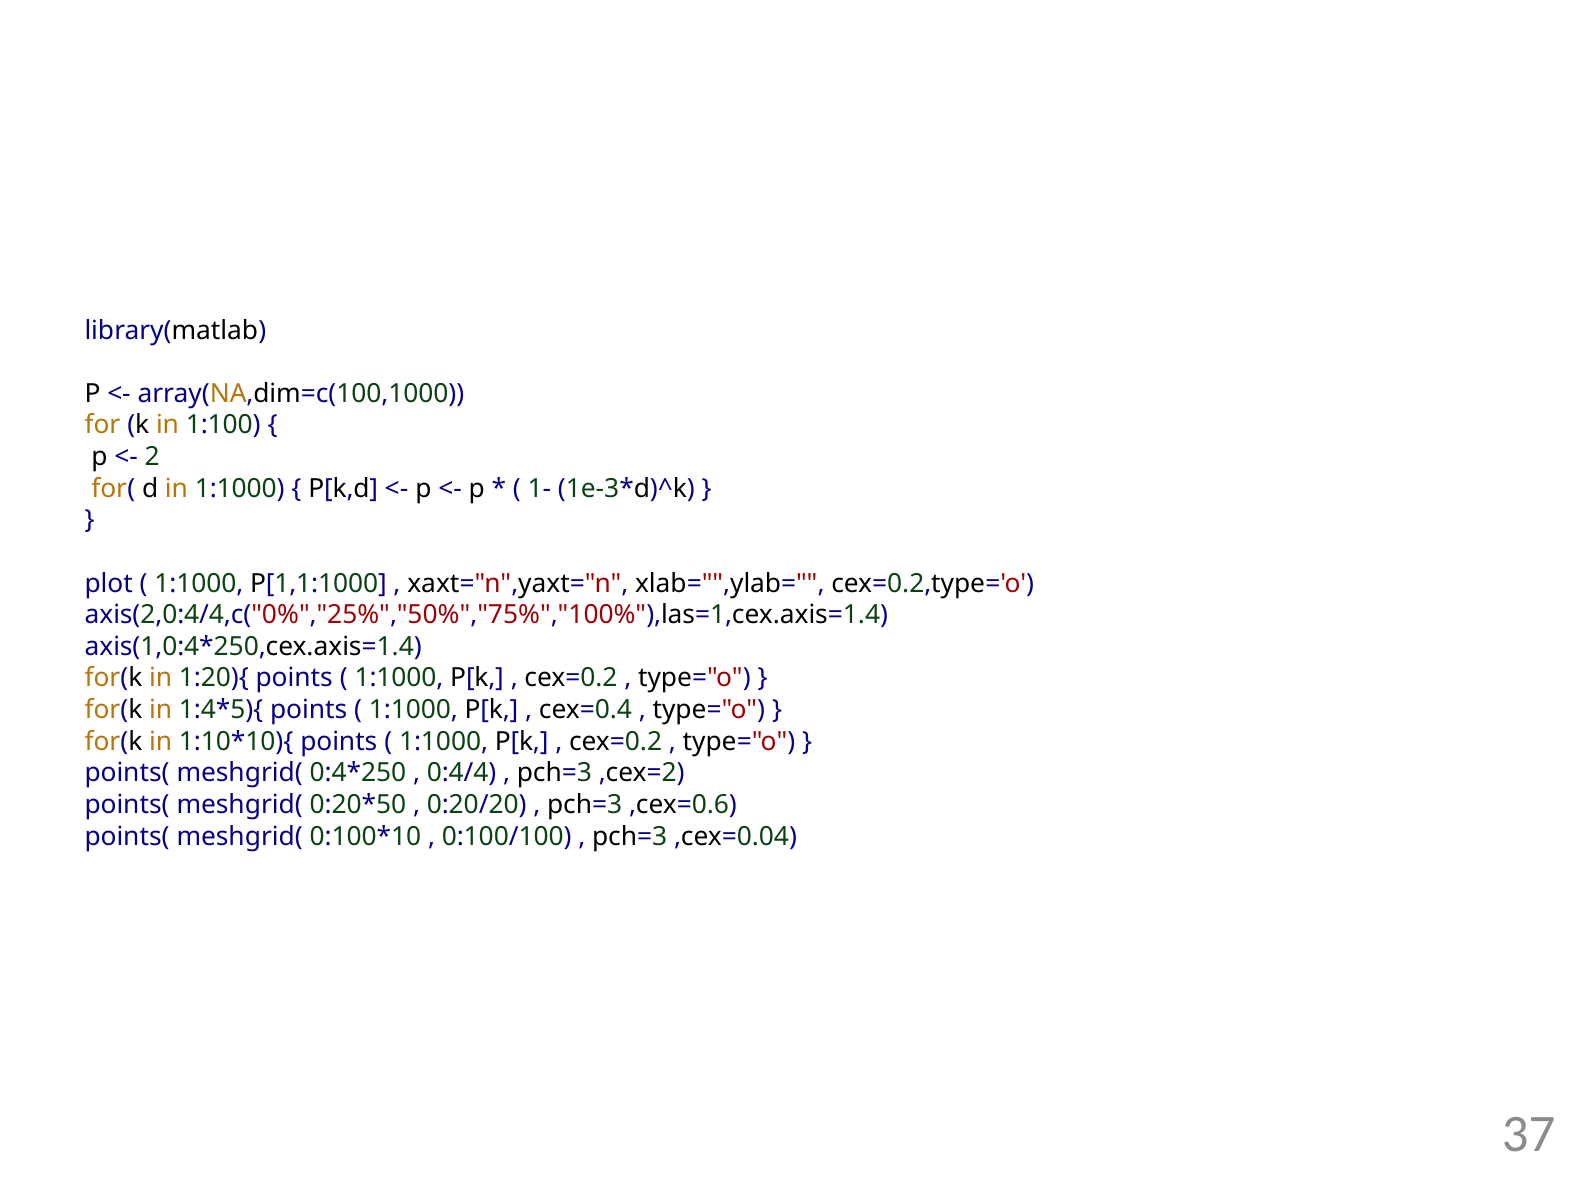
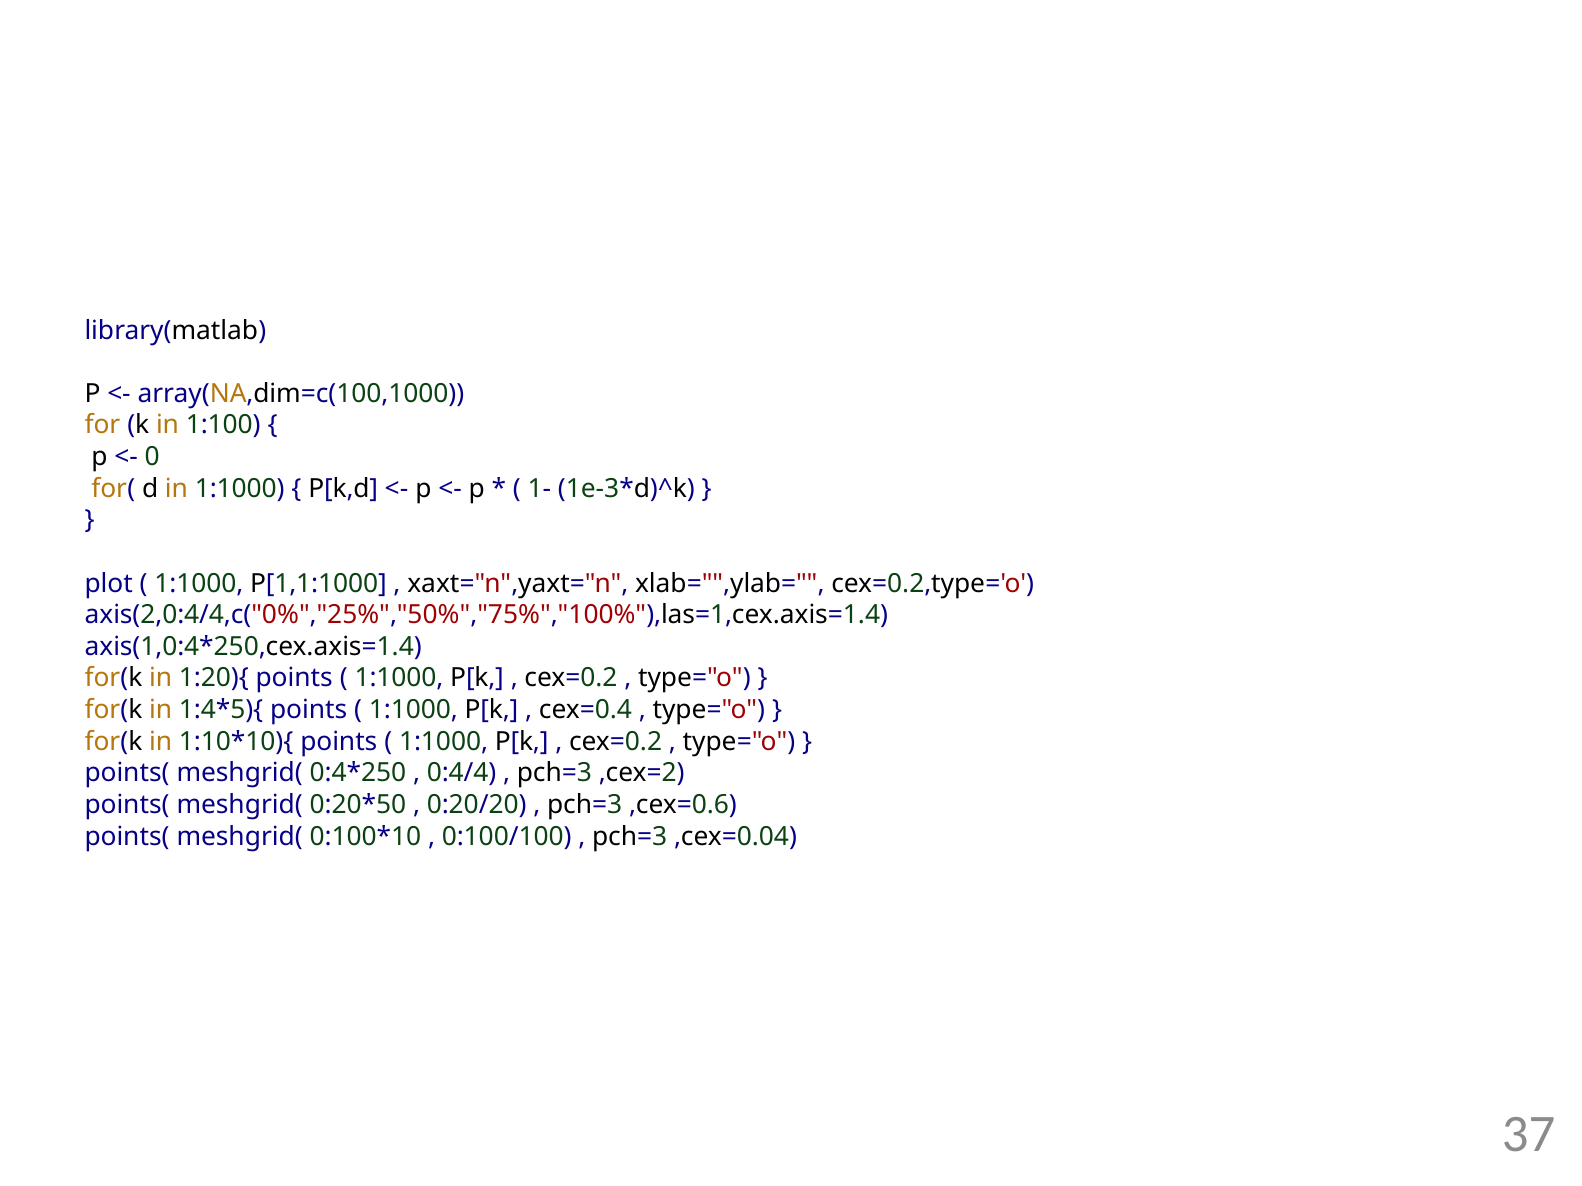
2: 2 -> 0 (152, 457)
